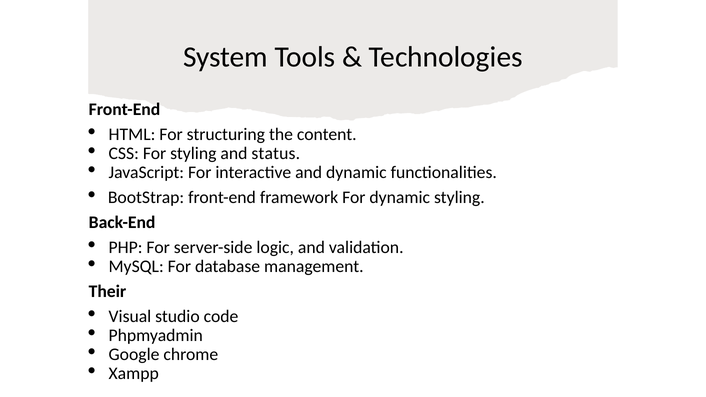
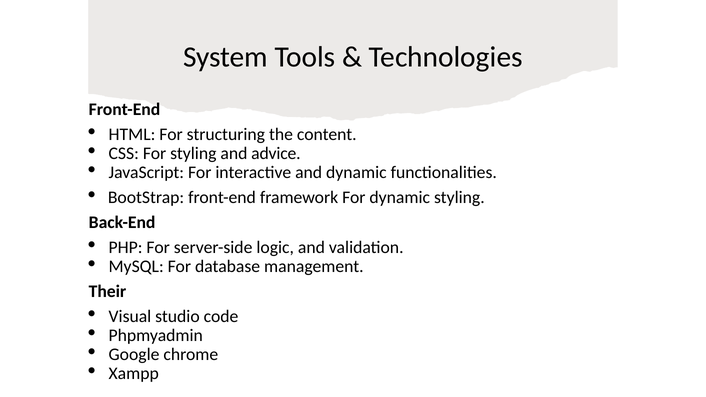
status: status -> advice (276, 154)
